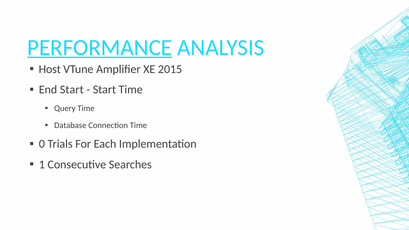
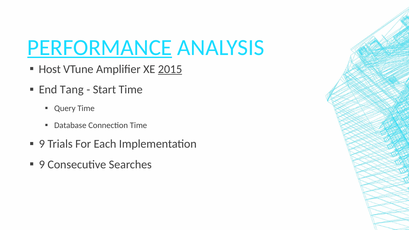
2015 underline: none -> present (170, 69)
End Start: Start -> Tang (72, 90)
0: 0 -> 9 (42, 144)
1: 1 -> 9 (42, 165)
